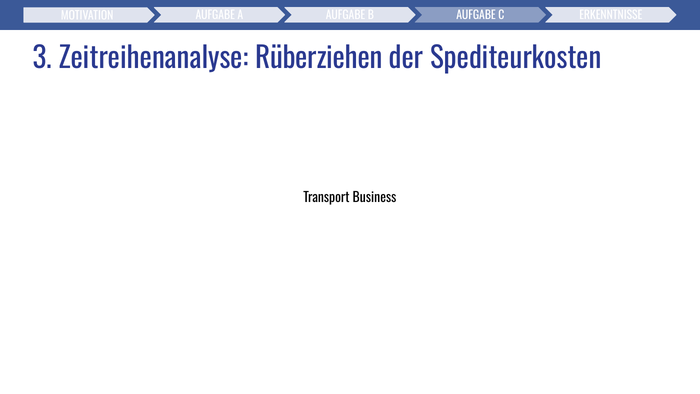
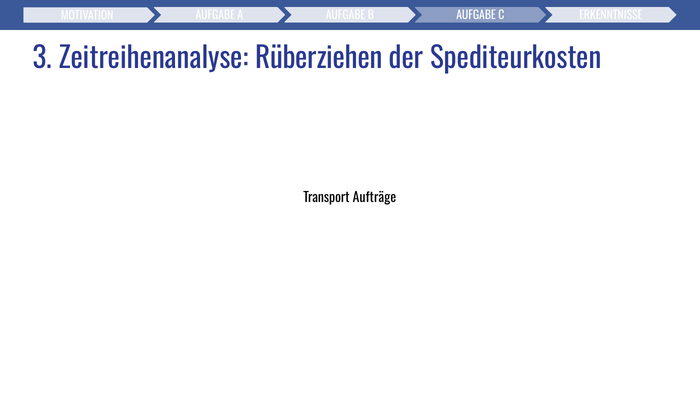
Business: Business -> Aufträge (374, 198)
